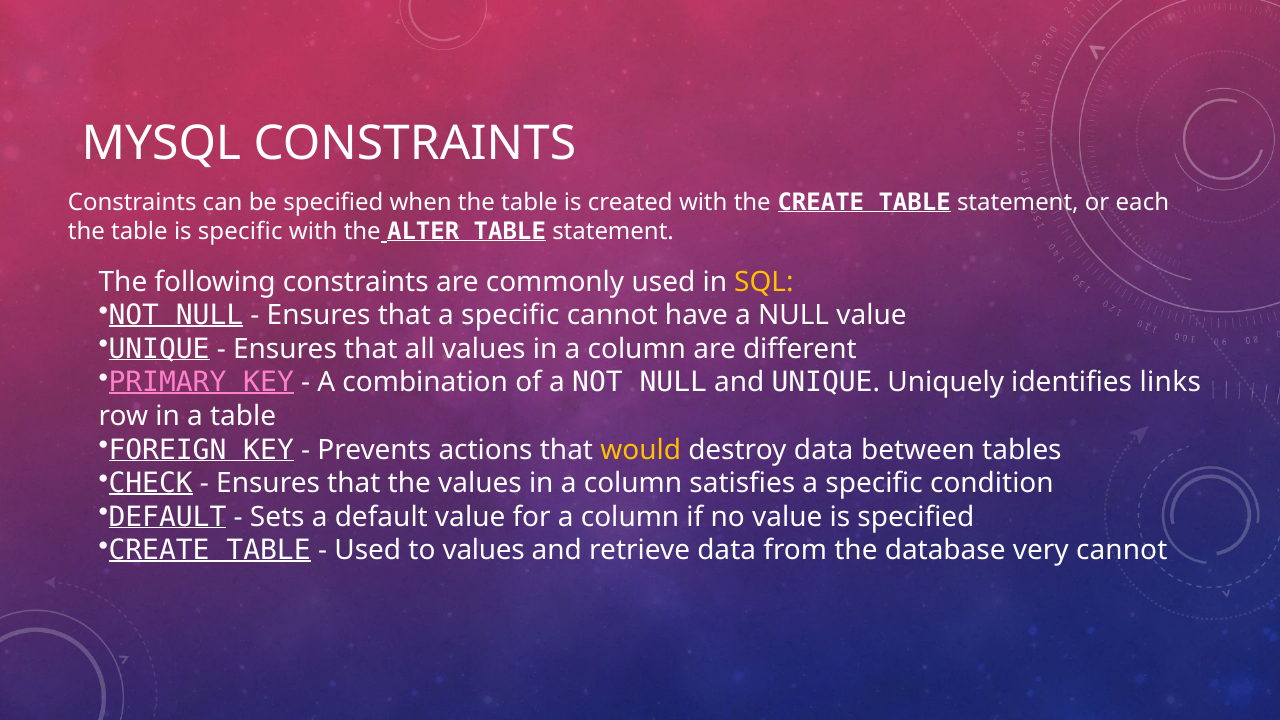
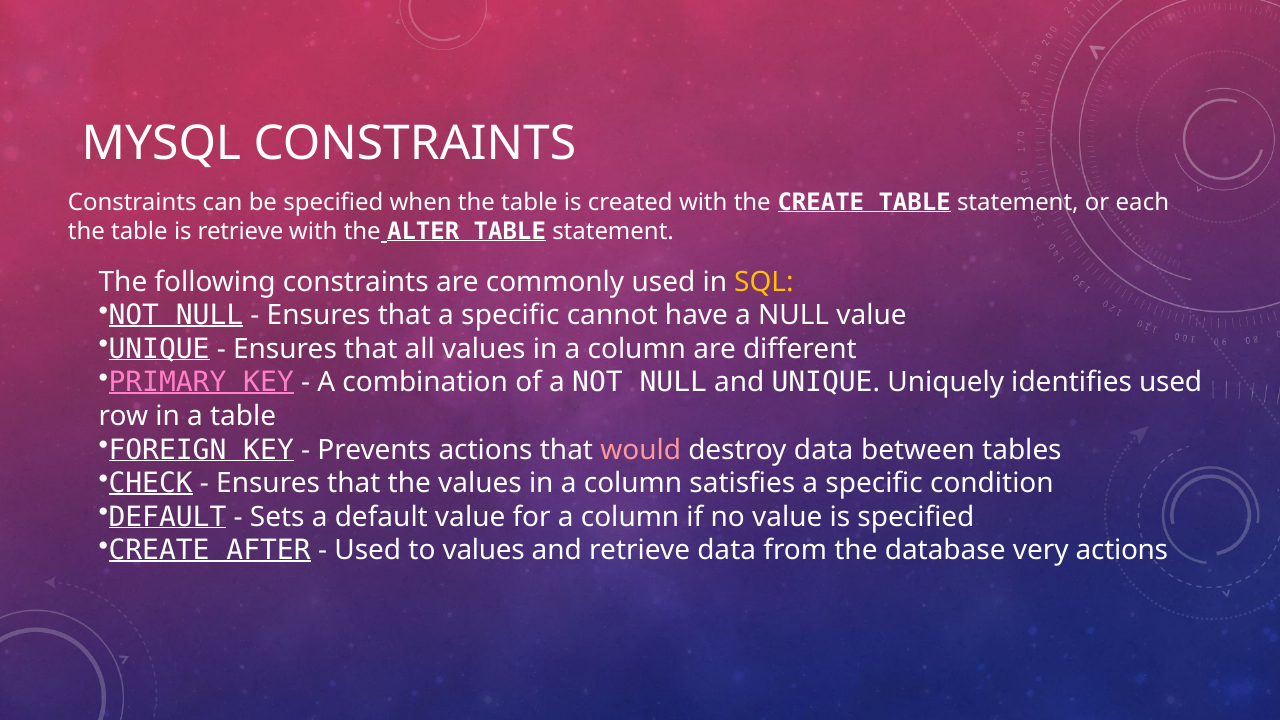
is specific: specific -> retrieve (240, 231)
identifies links: links -> used (1171, 383)
would colour: yellow -> pink (641, 450)
TABLE: TABLE -> AFTER (269, 551)
very cannot: cannot -> actions (1122, 551)
